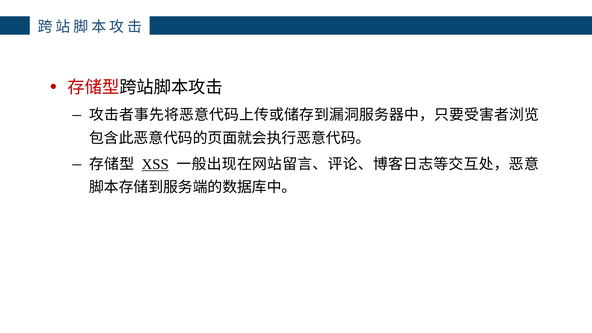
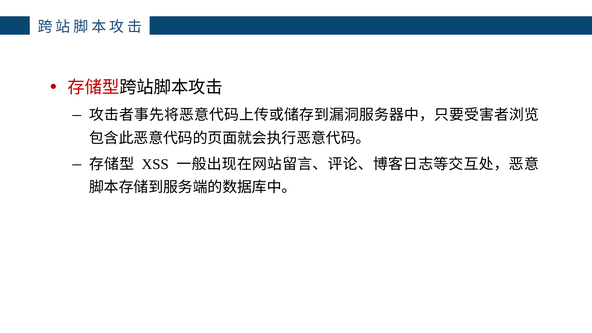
XSS underline: present -> none (155, 164)
